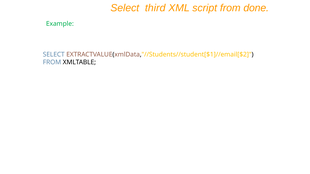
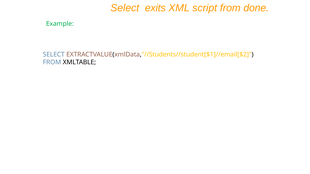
third: third -> exits (155, 8)
